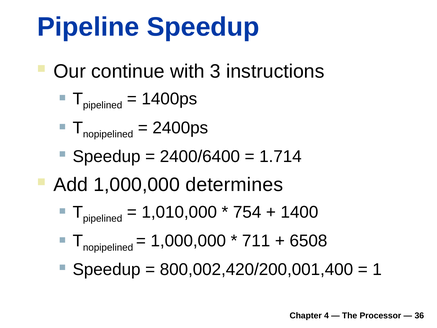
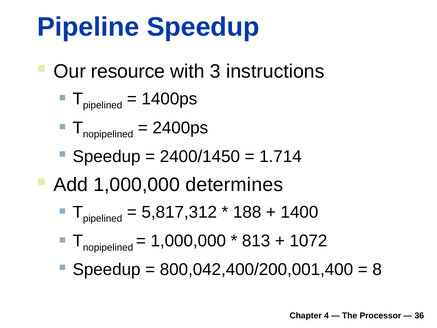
continue: continue -> resource (128, 71)
2400/6400: 2400/6400 -> 2400/1450 (200, 156)
1,010,000: 1,010,000 -> 5,817,312 (179, 212)
754: 754 -> 188 (247, 212)
711: 711 -> 813 (256, 241)
6508: 6508 -> 1072 (308, 241)
800,002,420/200,001,400: 800,002,420/200,001,400 -> 800,042,400/200,001,400 (256, 269)
1: 1 -> 8 (377, 269)
